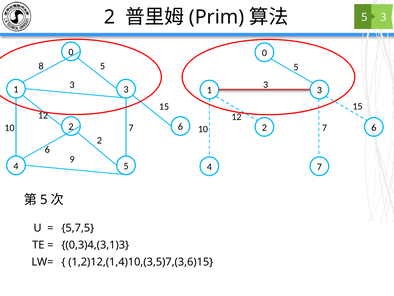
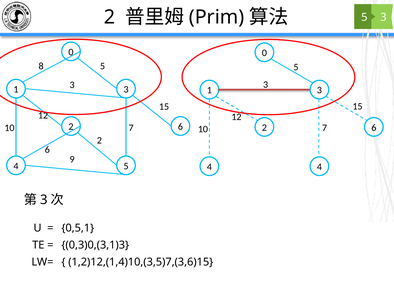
4 7: 7 -> 4 (319, 167)
5: 5 -> 3 (44, 199)
5,7,5: 5,7,5 -> 0,5,1 (78, 227)
0,3)4,(3,1)3: 0,3)4,(3,1)3 -> 0,3)0,(3,1)3 (95, 245)
